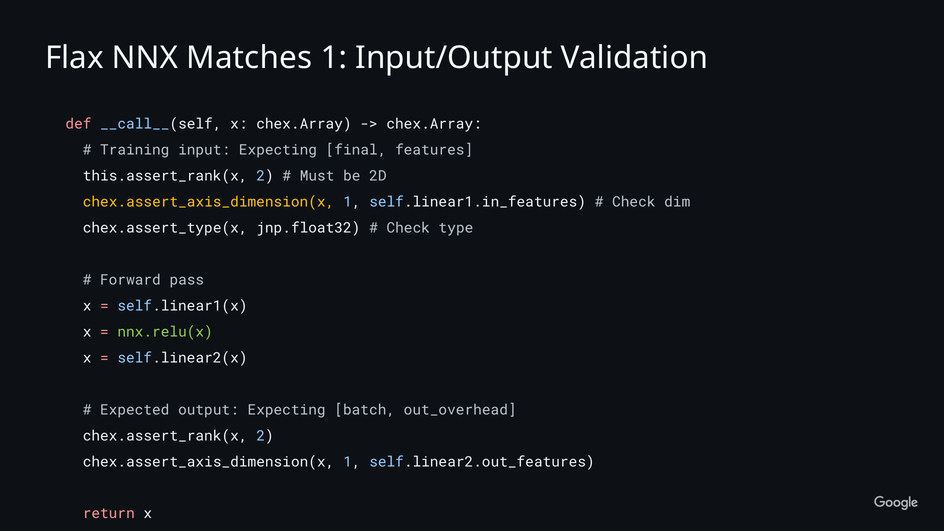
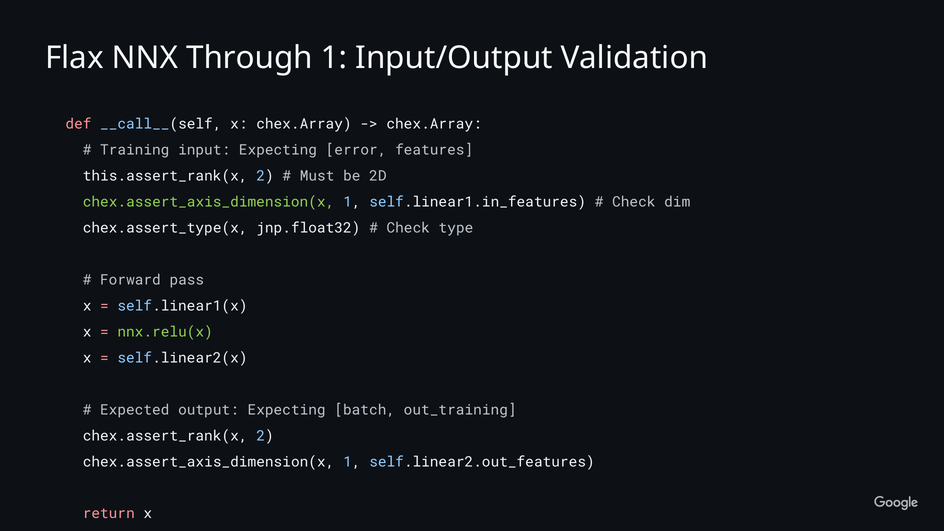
Matches: Matches -> Through (250, 58)
final: final -> error (356, 150)
chex.assert_axis_dimension(x colour: yellow -> light green (209, 202)
out_overhead: out_overhead -> out_training (460, 410)
